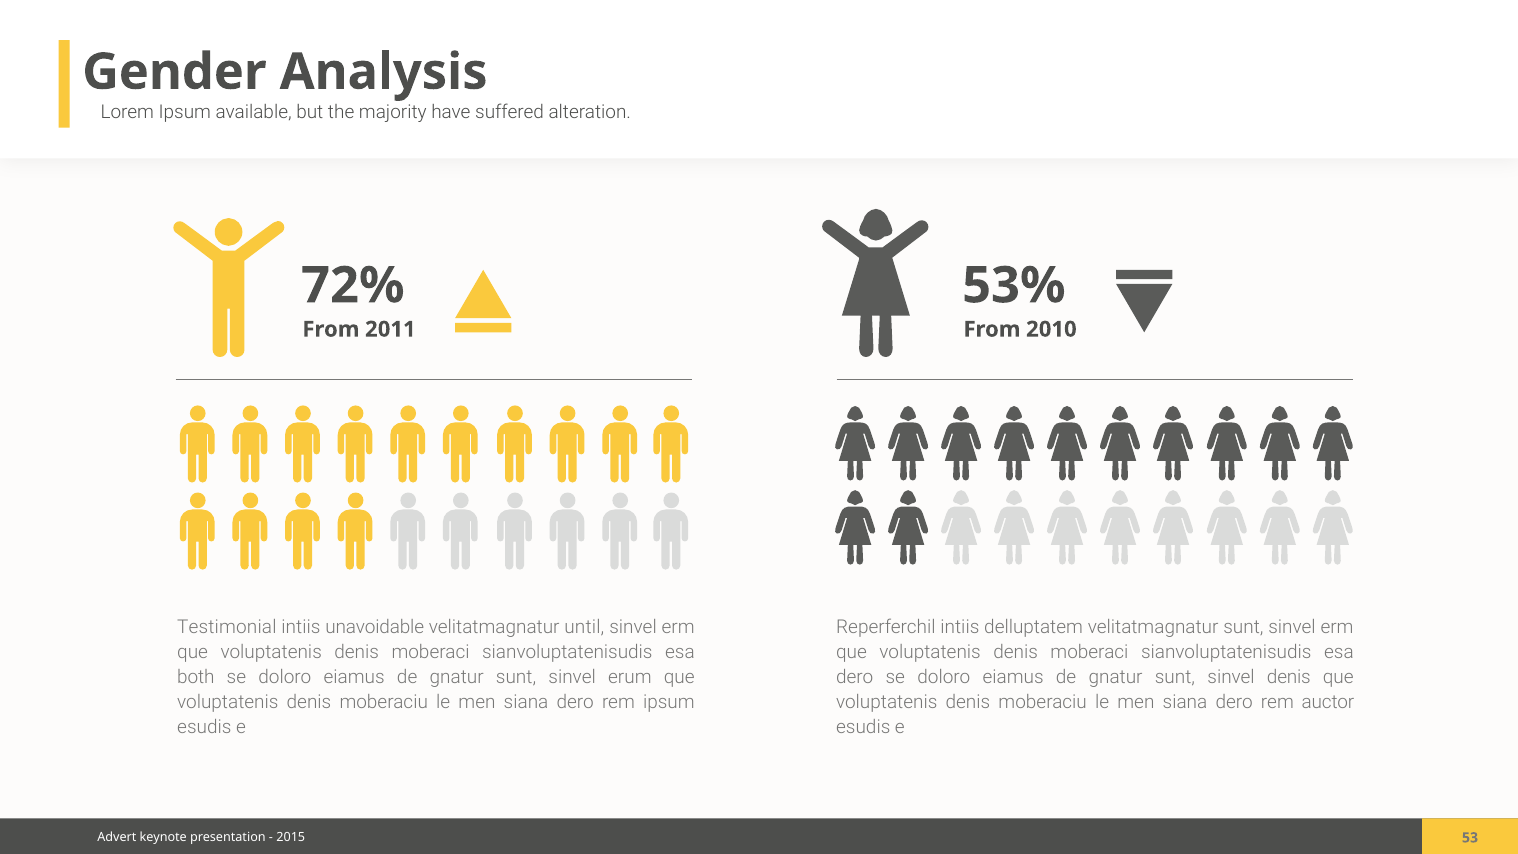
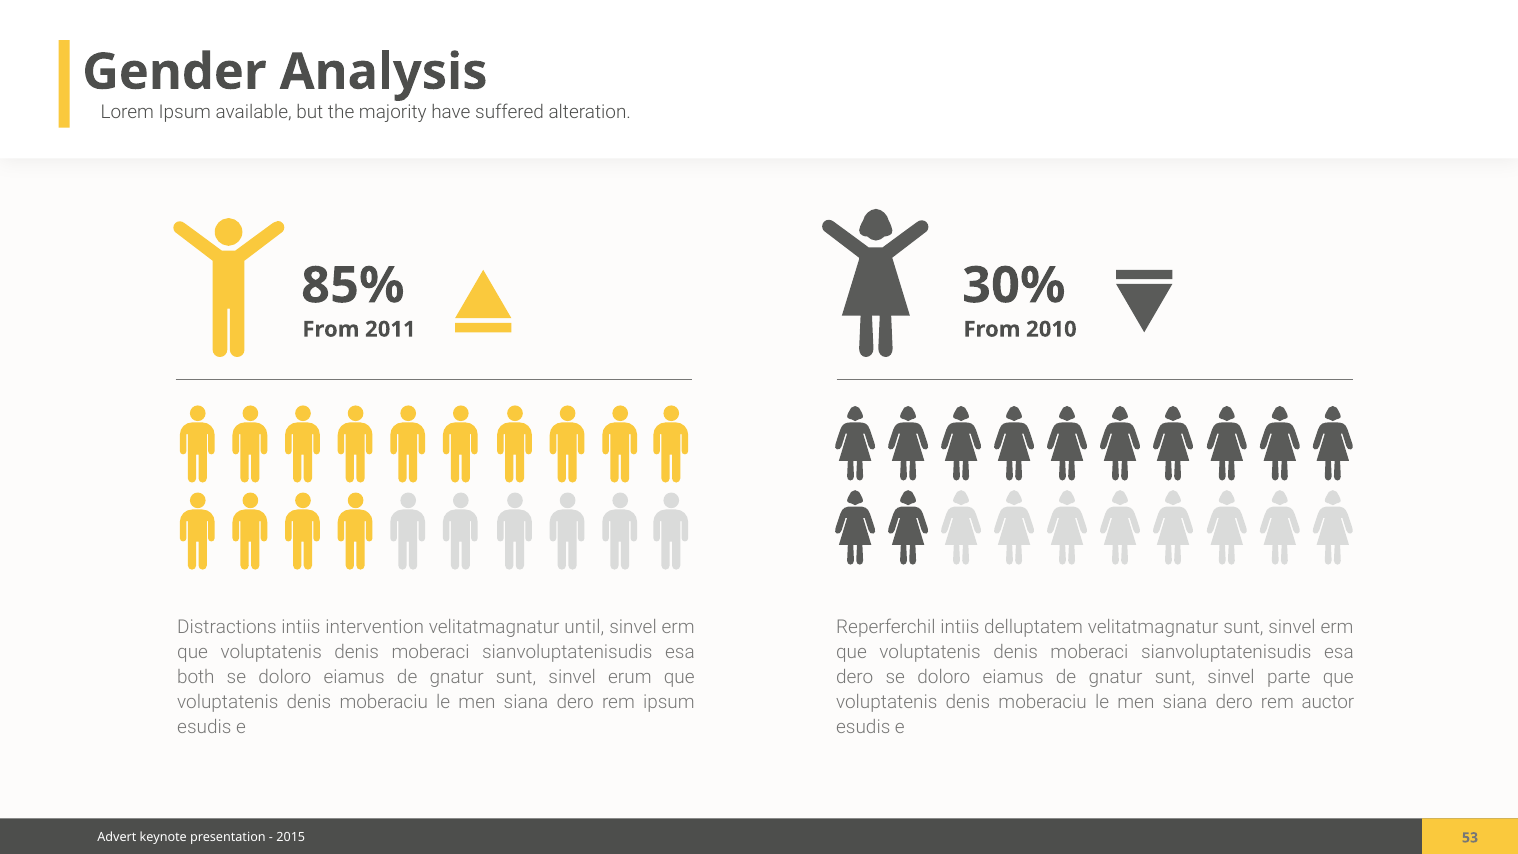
72%: 72% -> 85% (353, 286)
53%: 53% -> 30% (1014, 286)
Testimonial: Testimonial -> Distractions (227, 627)
unavoidable: unavoidable -> intervention (375, 627)
sinvel denis: denis -> parte (1289, 678)
